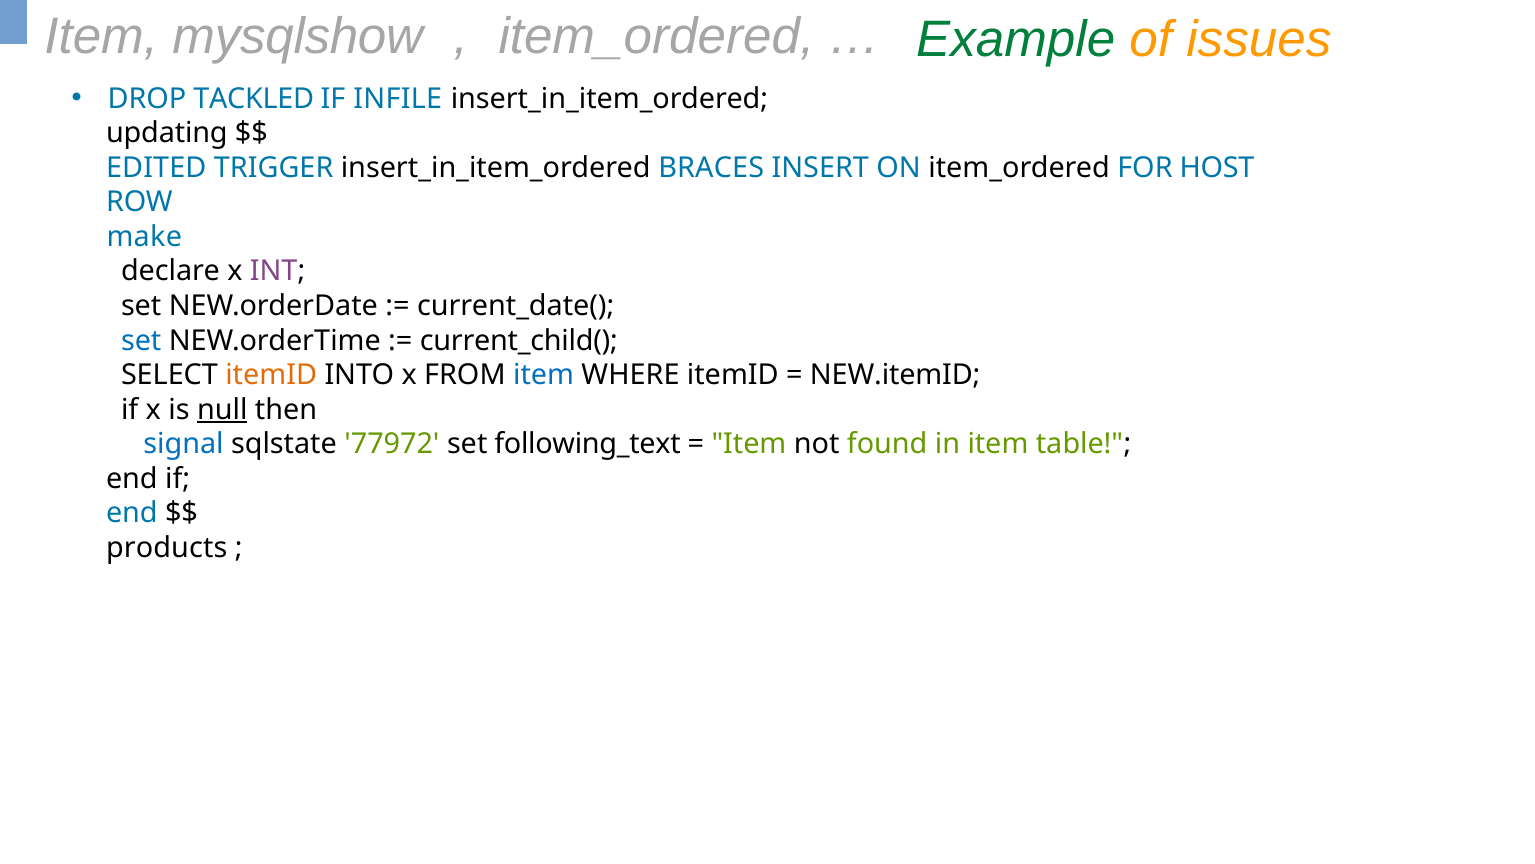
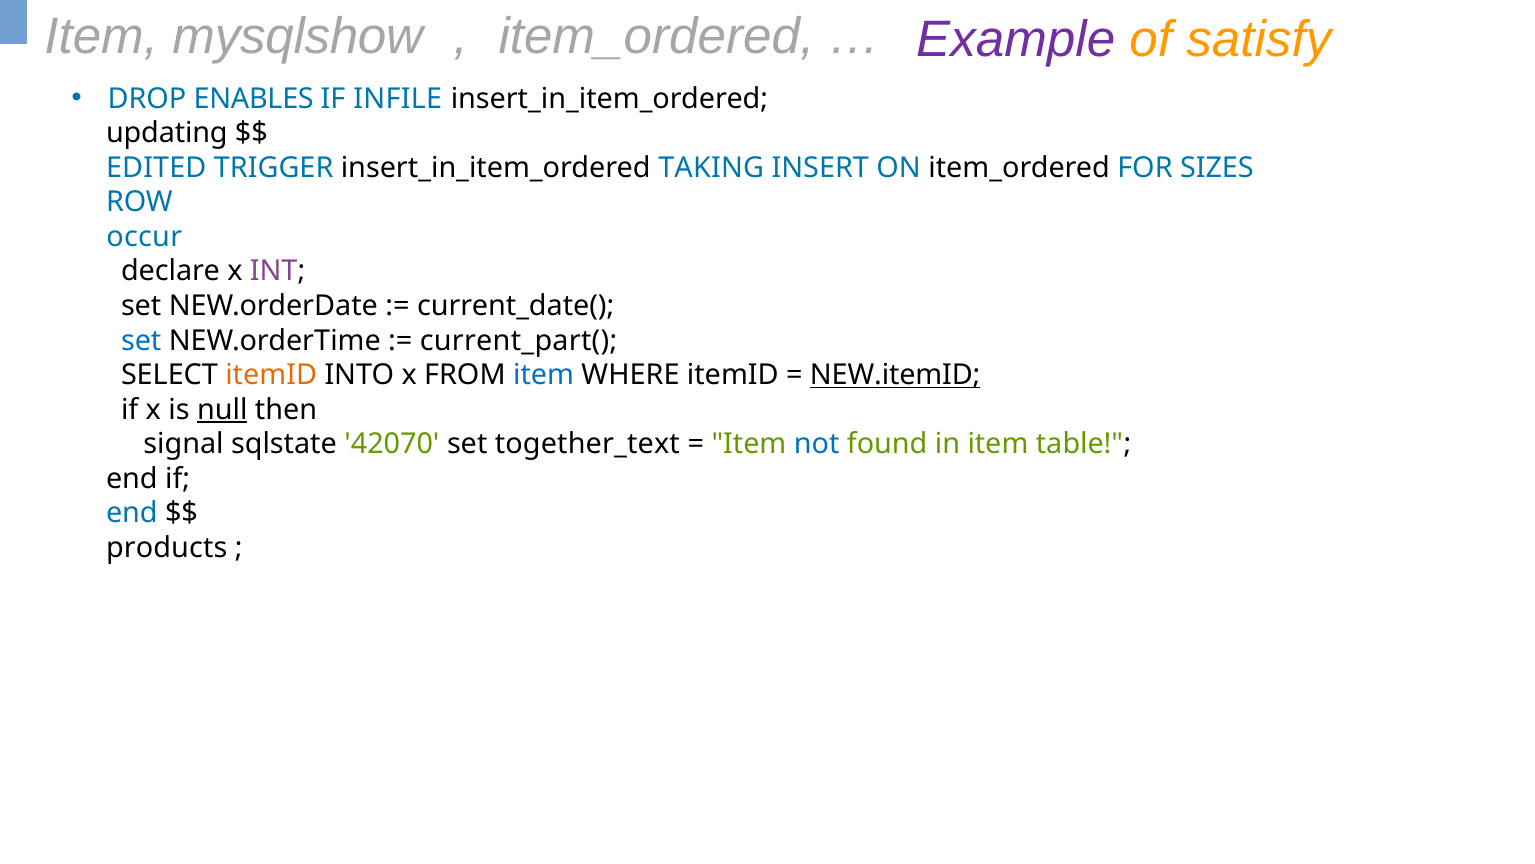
Example colour: green -> purple (1016, 40)
issues: issues -> satisfy (1259, 40)
TACKLED: TACKLED -> ENABLES (254, 99)
BRACES: BRACES -> TAKING (711, 168)
HOST: HOST -> SIZES (1217, 168)
make: make -> occur (144, 237)
current_child(: current_child( -> current_part( (519, 340)
NEW.itemID underline: none -> present (895, 375)
signal colour: blue -> black (184, 444)
77972: 77972 -> 42070 (392, 444)
following_text: following_text -> together_text (587, 444)
not colour: black -> blue (817, 444)
